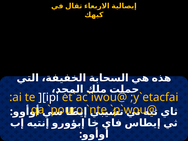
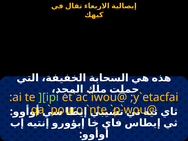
][ipi colour: white -> light green (49, 97)
